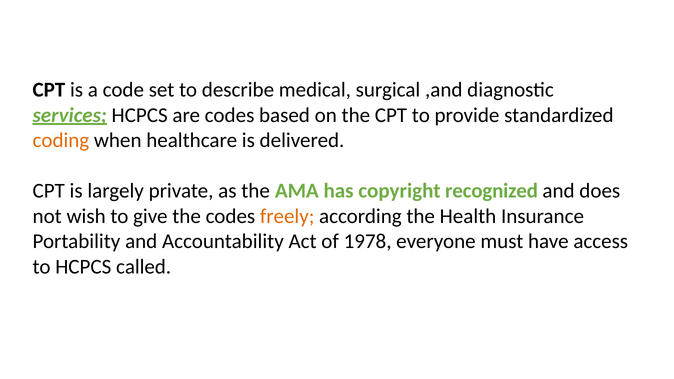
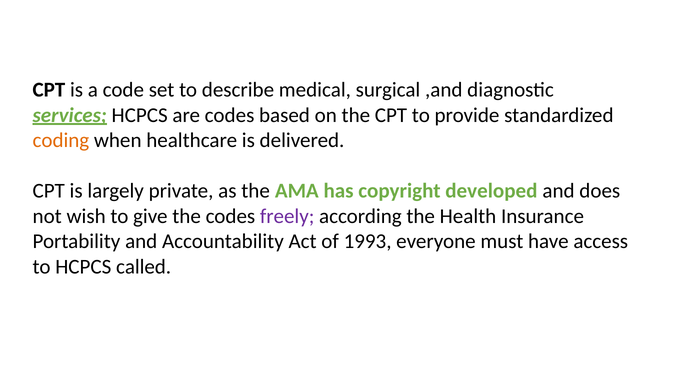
recognized: recognized -> developed (491, 191)
freely colour: orange -> purple (287, 216)
1978: 1978 -> 1993 (368, 242)
